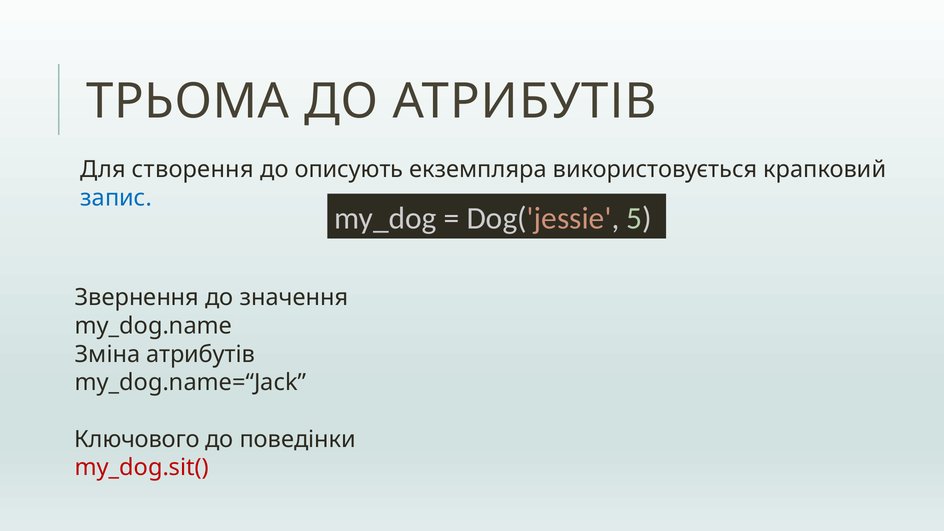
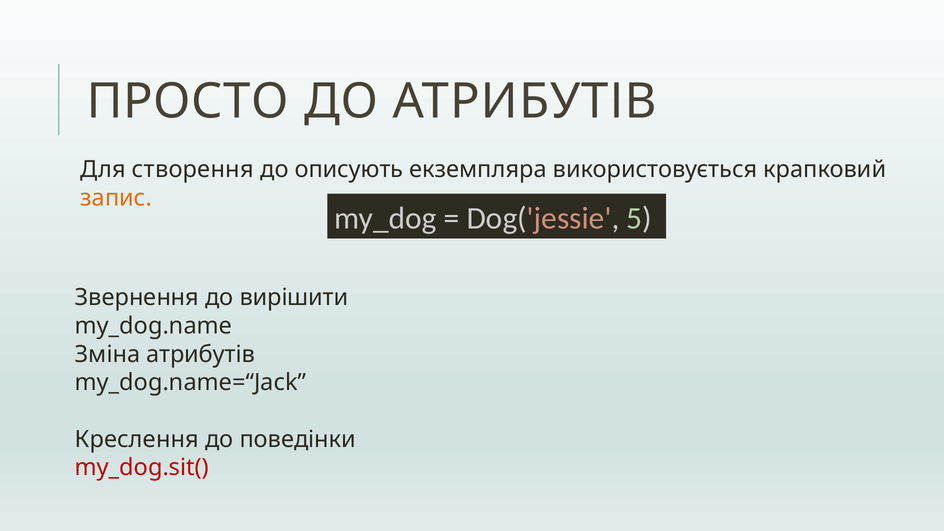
ТРЬОМА: ТРЬОМА -> ПРОСТО (188, 101)
запис colour: blue -> orange (116, 198)
значення: значення -> вирішити (294, 298)
Ключового: Ключового -> Креслення (137, 439)
